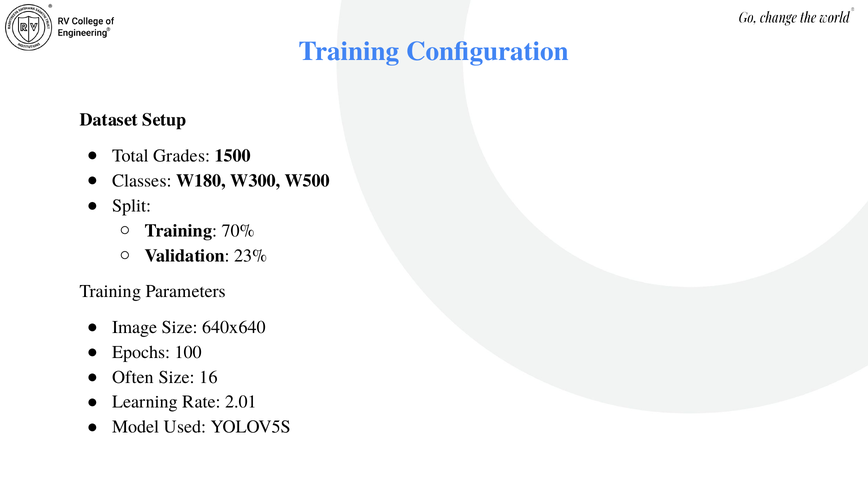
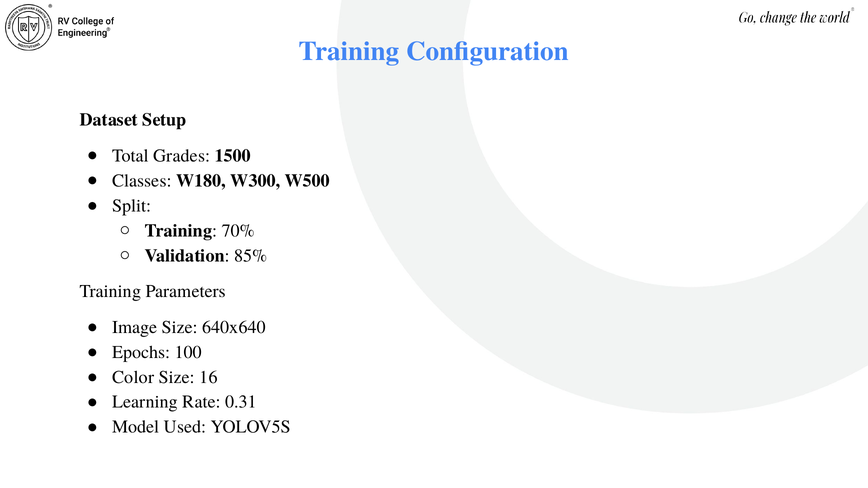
23%: 23% -> 85% (251, 256)
Often: Often -> Color (133, 377)
2.01: 2.01 -> 0.31 (241, 402)
